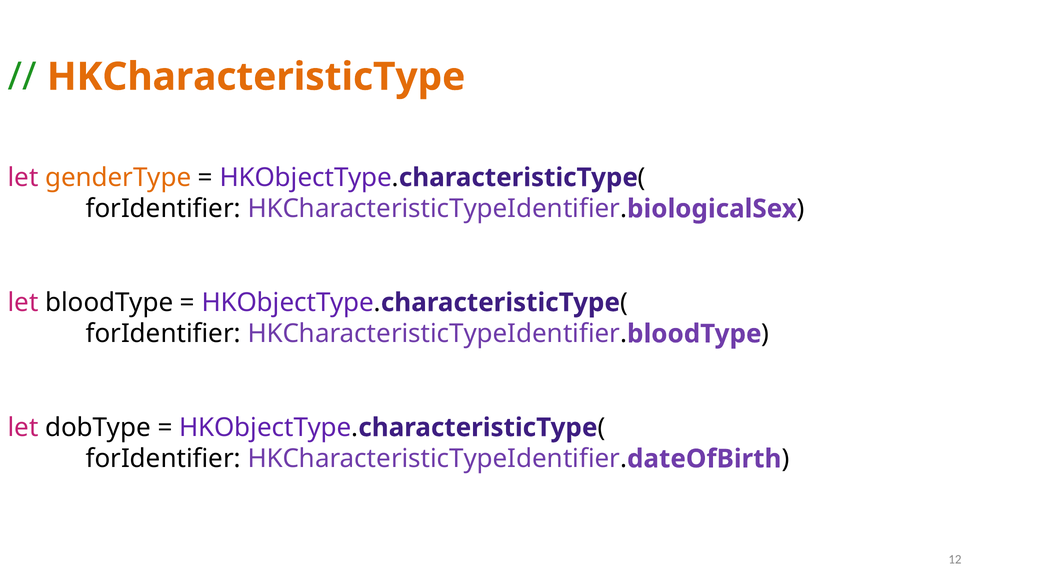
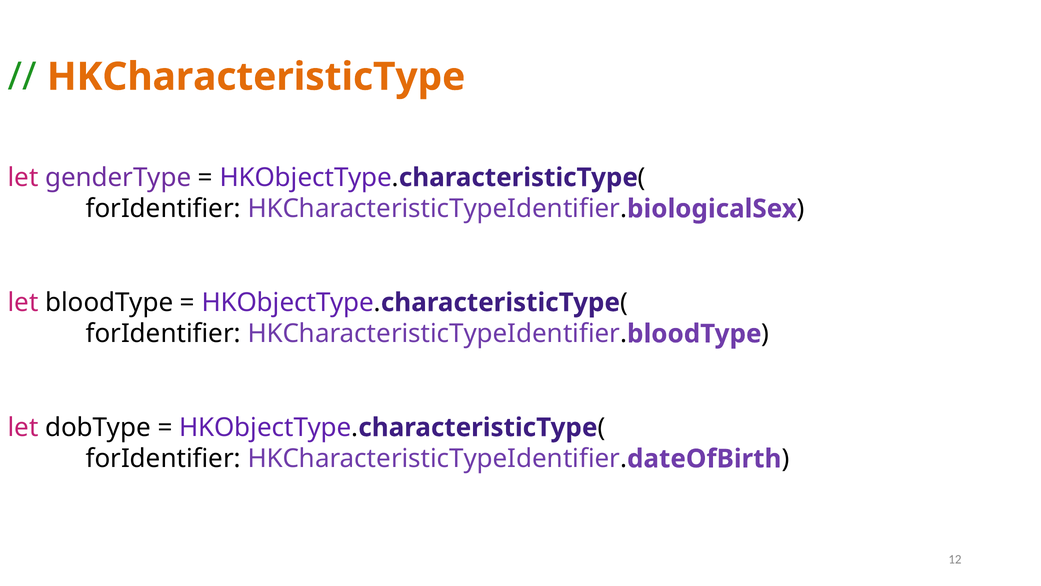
genderType colour: orange -> purple (118, 177)
